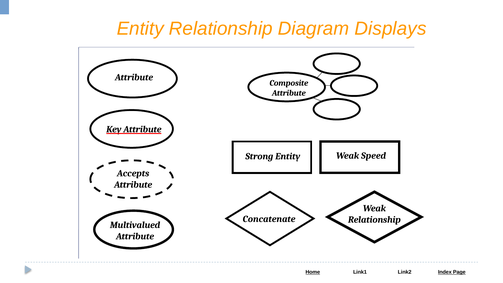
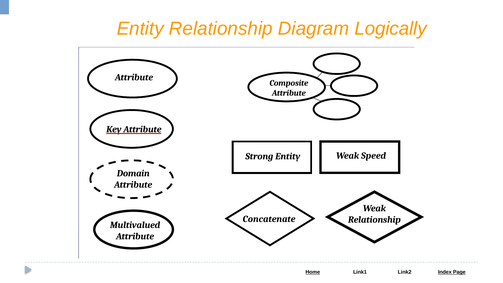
Displays: Displays -> Logically (391, 29)
Accepts: Accepts -> Domain (133, 173)
